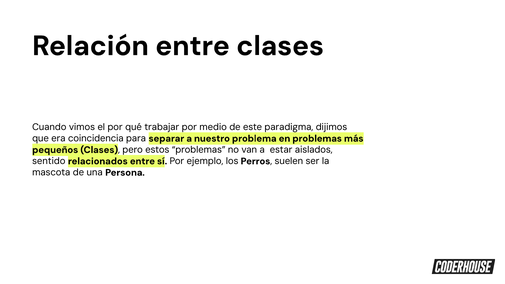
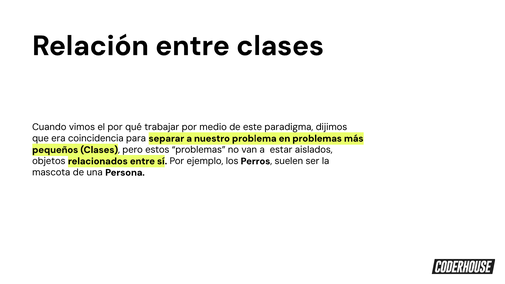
sentido: sentido -> objetos (49, 161)
